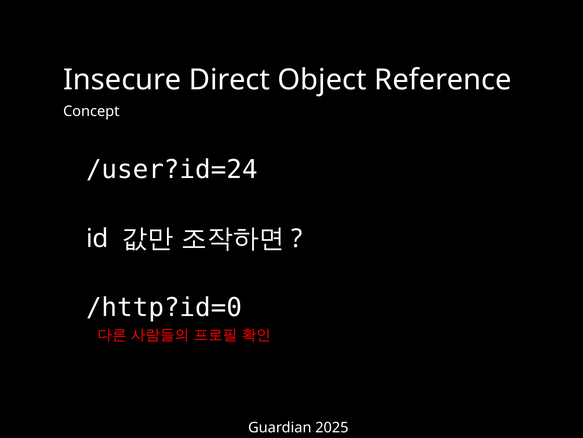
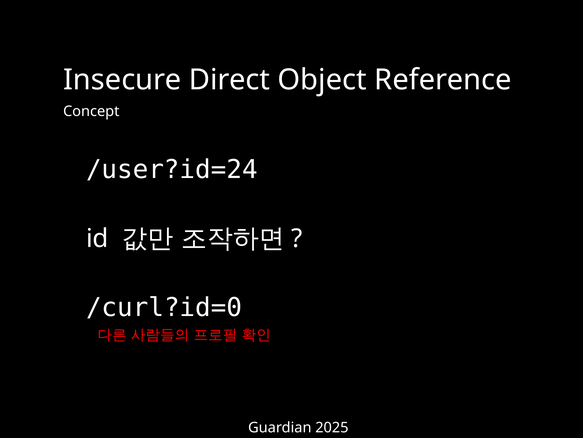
/http?id=0: /http?id=0 -> /curl?id=0 (164, 307)
